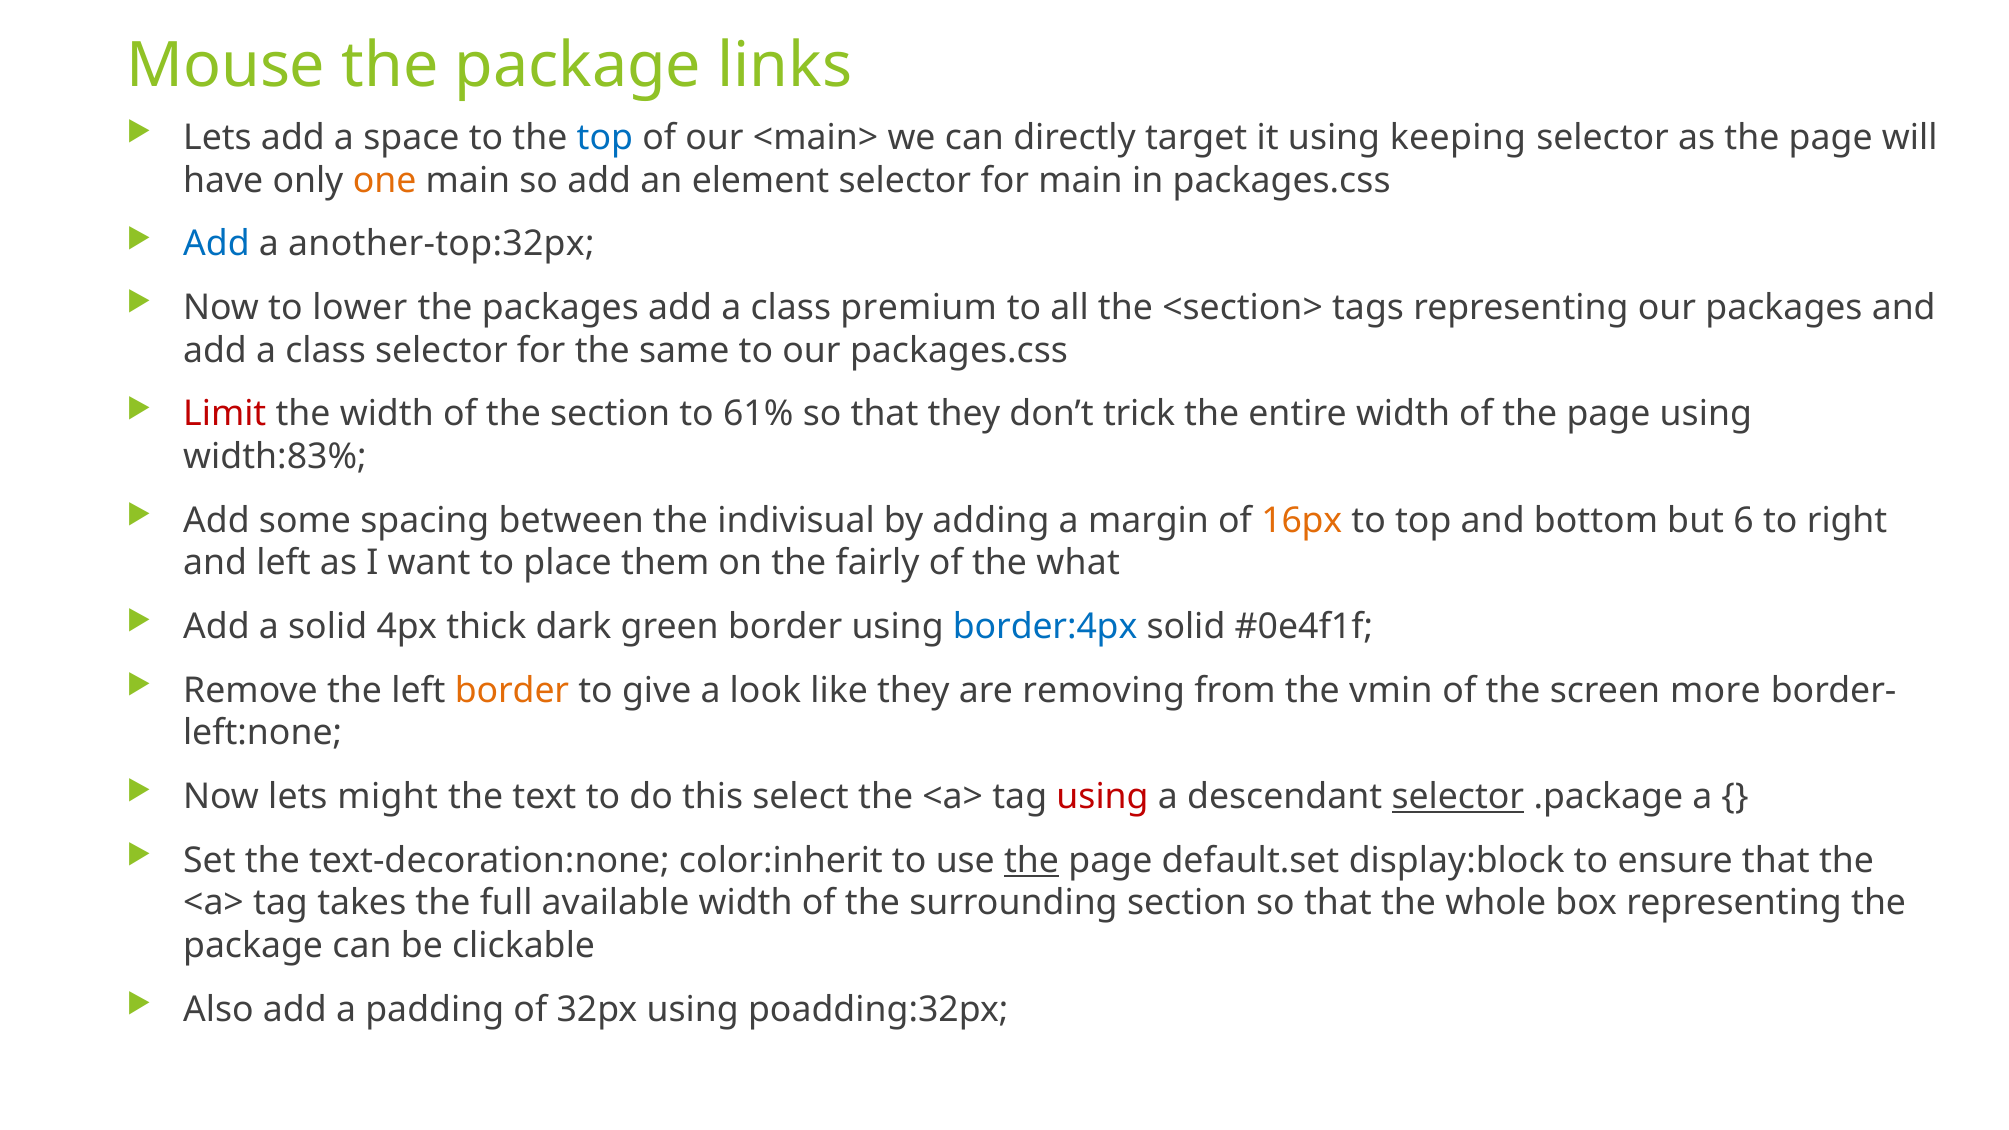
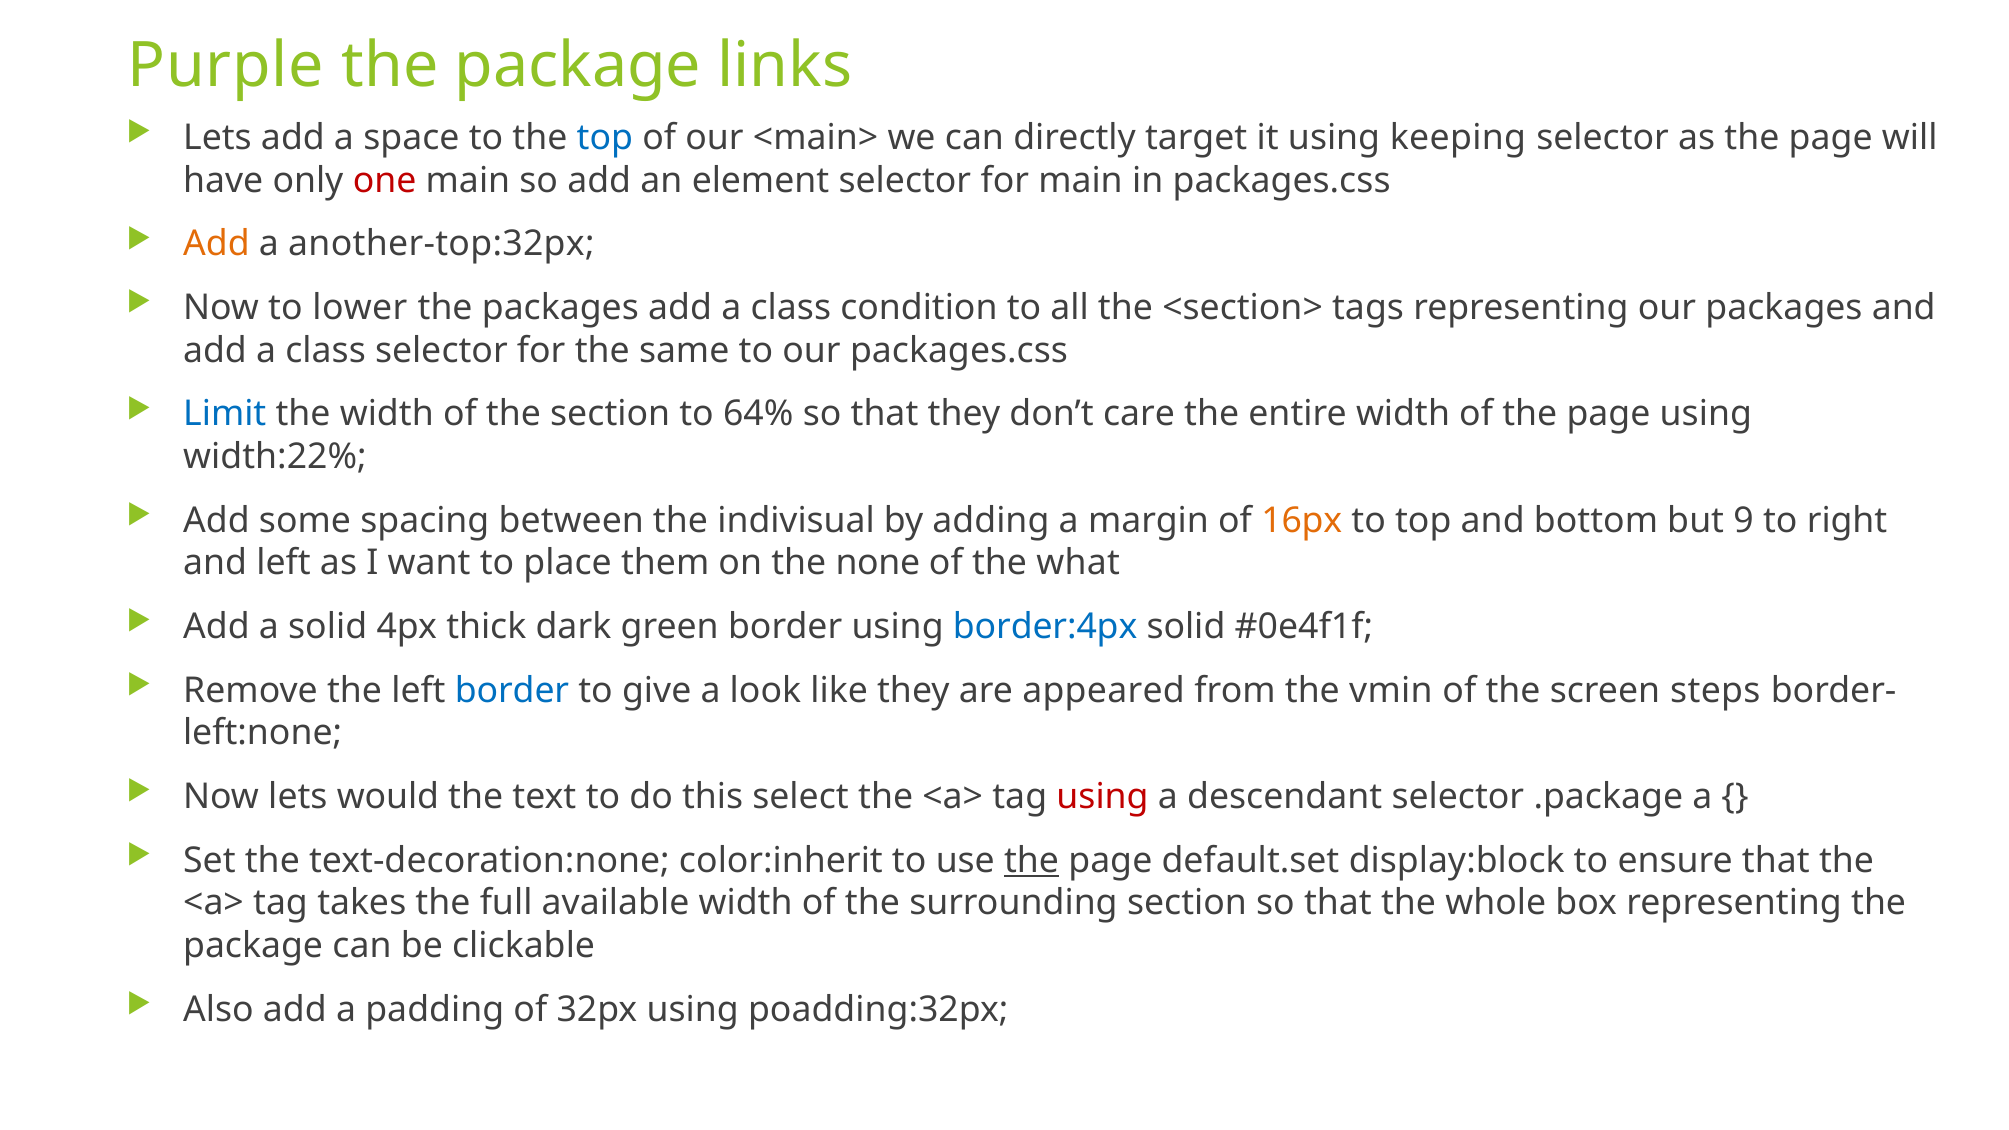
Mouse: Mouse -> Purple (226, 66)
one colour: orange -> red (385, 180)
Add colour: blue -> orange (216, 244)
premium: premium -> condition (919, 308)
Limit colour: red -> blue (225, 414)
61%: 61% -> 64% (758, 414)
trick: trick -> care (1139, 414)
width:83%: width:83% -> width:22% (275, 457)
6: 6 -> 9 (1744, 520)
fairly: fairly -> none (878, 563)
border colour: orange -> blue (512, 690)
removing: removing -> appeared (1104, 690)
more: more -> steps (1715, 690)
might: might -> would (388, 797)
selector underline: present -> none (1458, 797)
